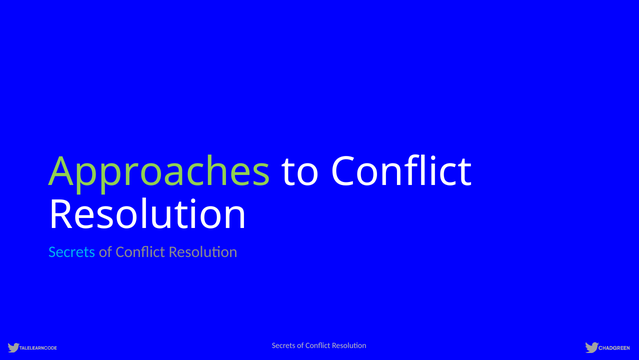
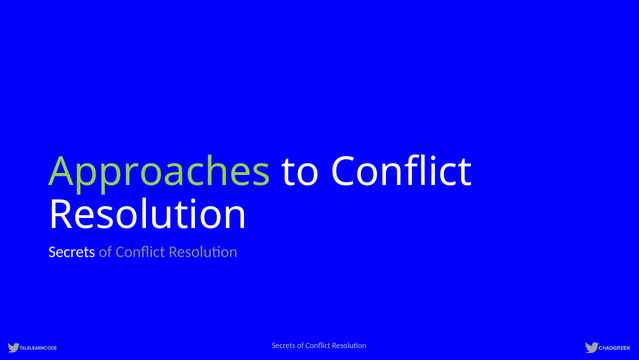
Secrets colour: light blue -> white (72, 251)
